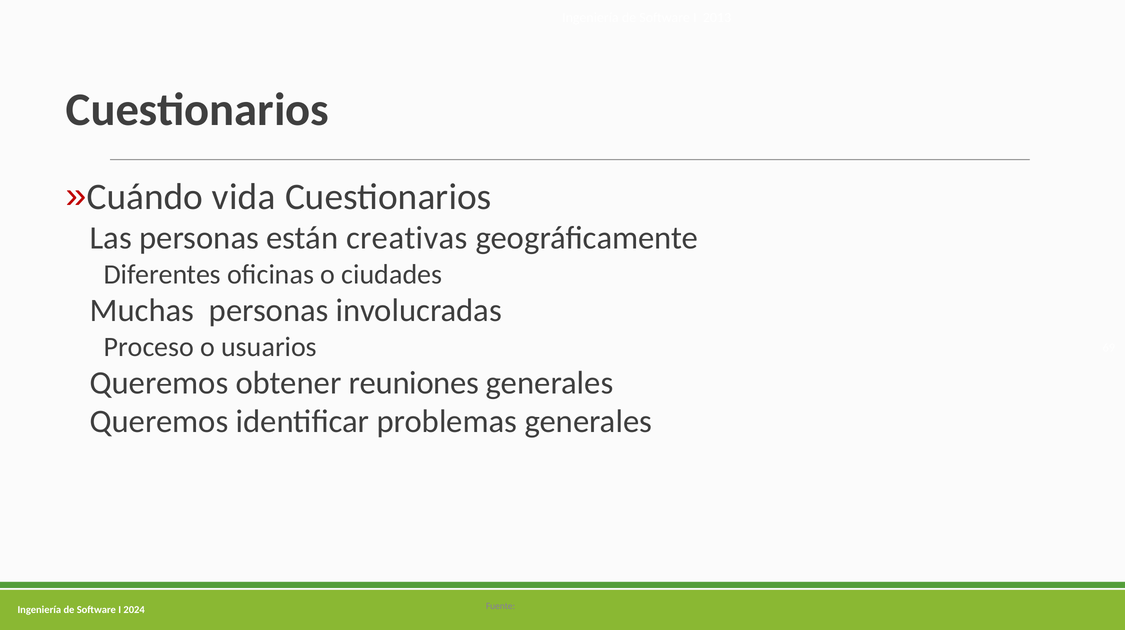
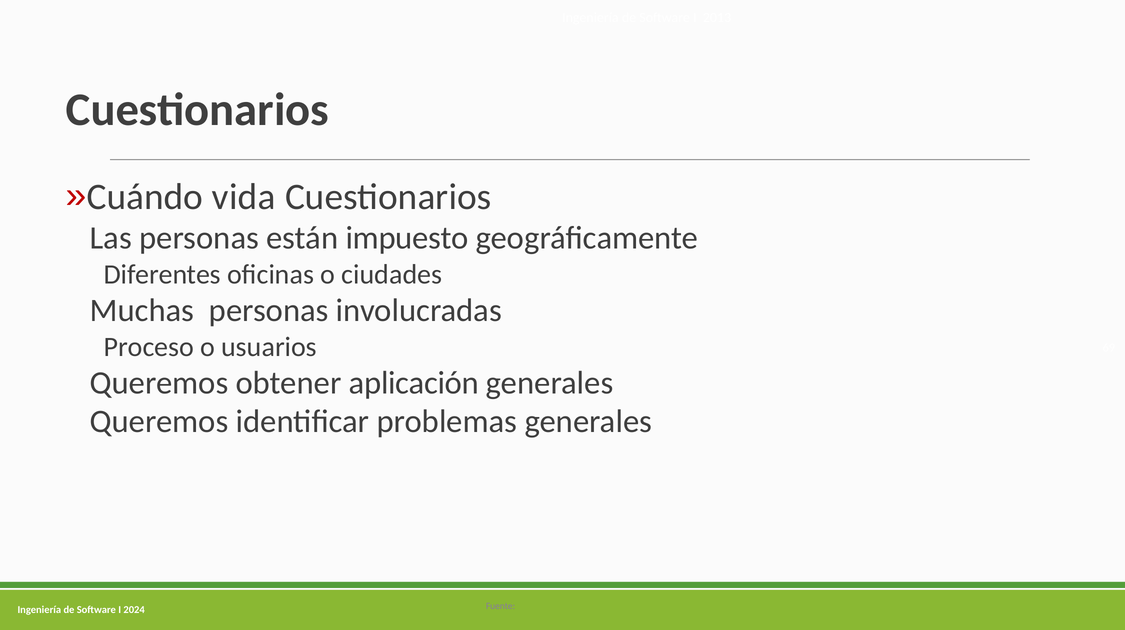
creativas: creativas -> impuesto (407, 238)
reuniones: reuniones -> aplicación (414, 383)
